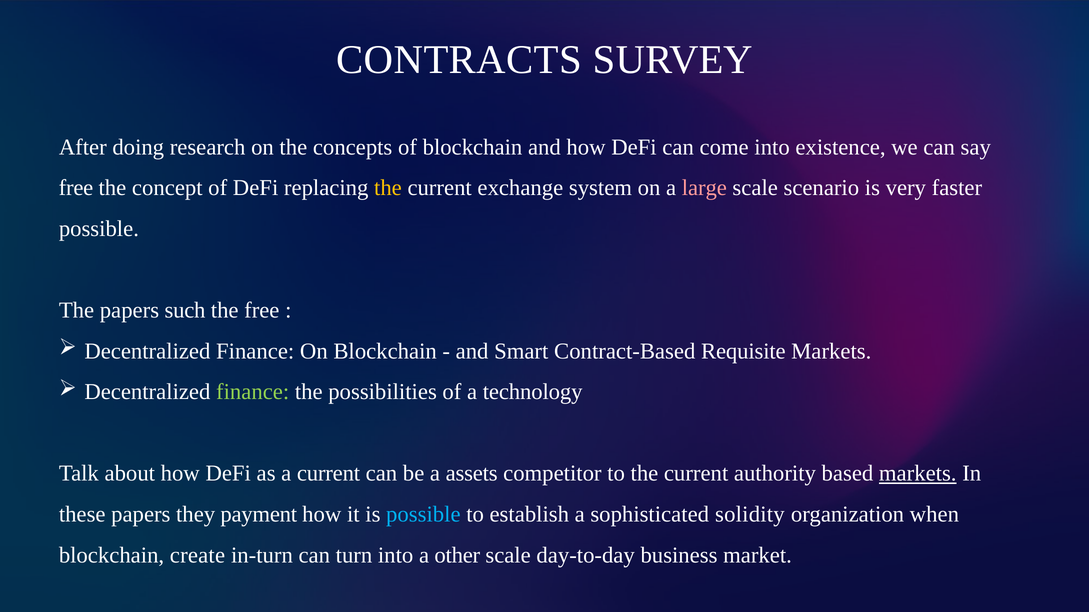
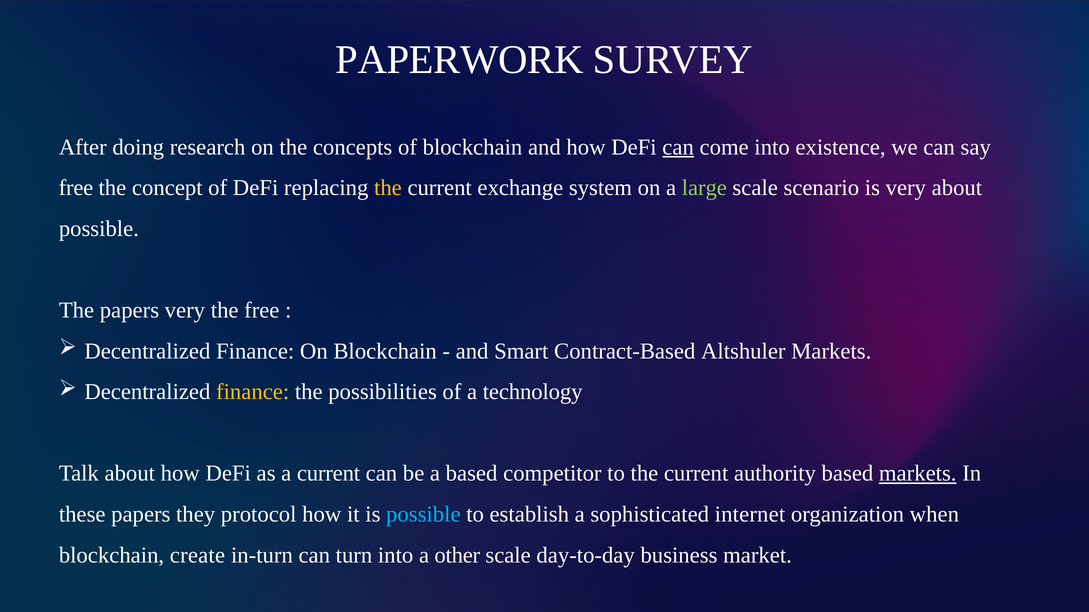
CONTRACTS: CONTRACTS -> PAPERWORK (459, 60)
can underline: none -> present (678, 147)
large colour: pink -> light green (704, 188)
very faster: faster -> about (957, 188)
papers such: such -> very (185, 311)
Requisite: Requisite -> Altshuler (743, 351)
finance colour: light green -> yellow (253, 392)
a assets: assets -> based (472, 474)
payment: payment -> protocol (259, 515)
solidity: solidity -> internet (750, 515)
